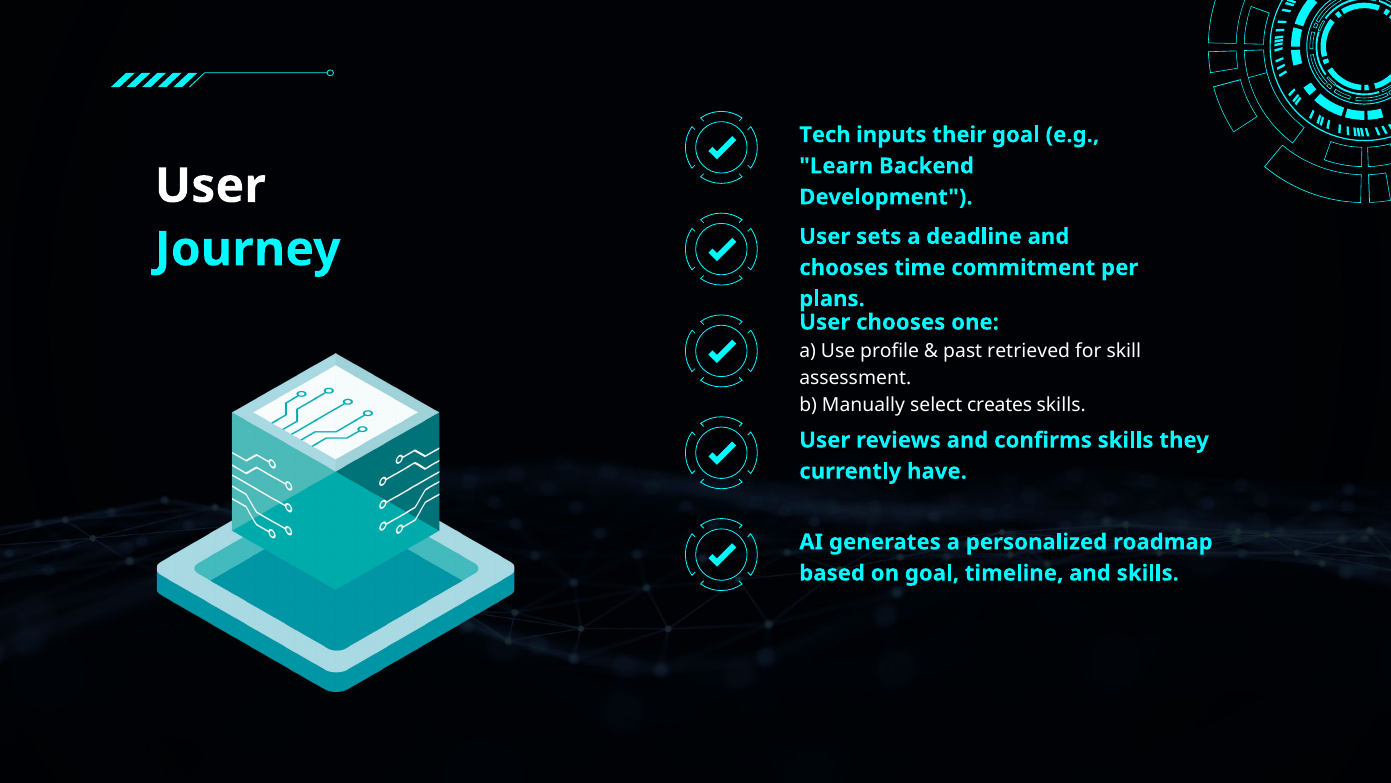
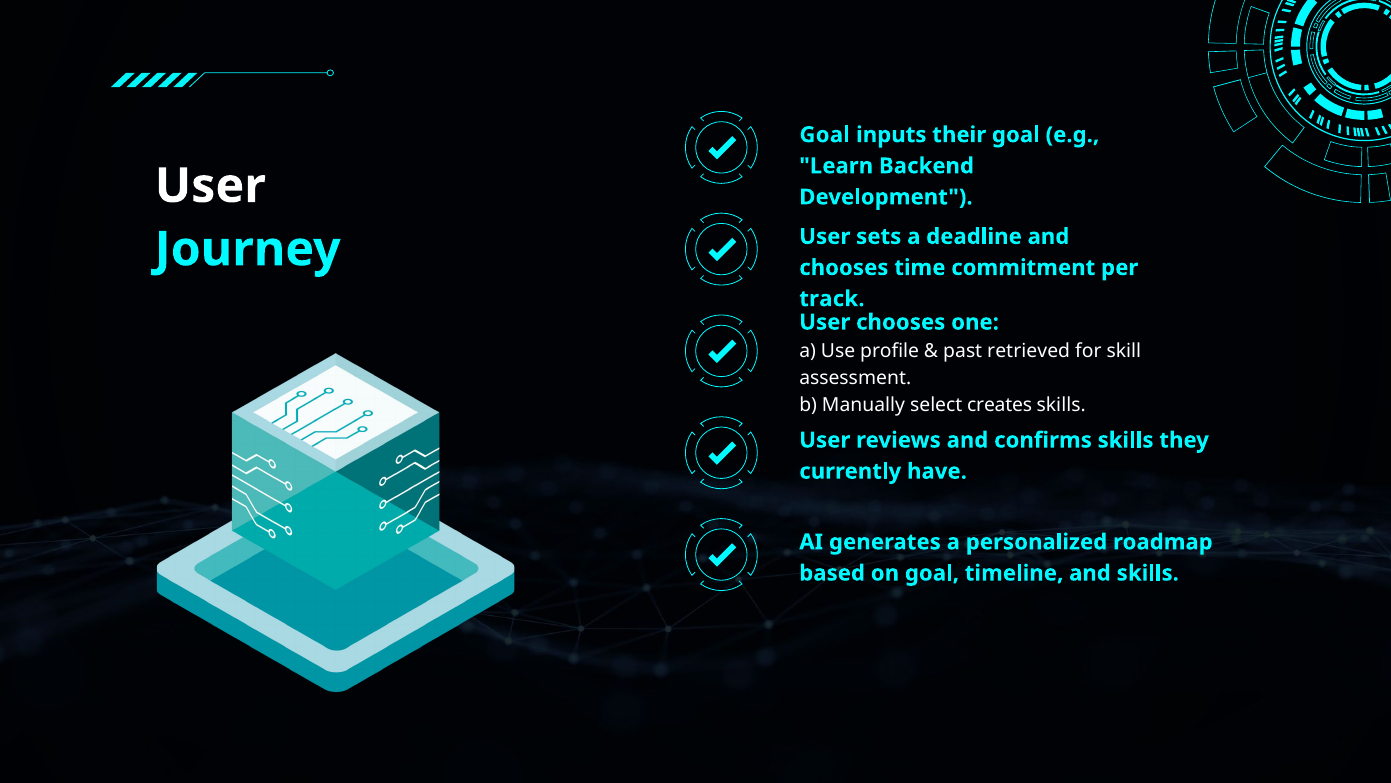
Tech: Tech -> Goal (825, 135)
plans: plans -> track (832, 299)
